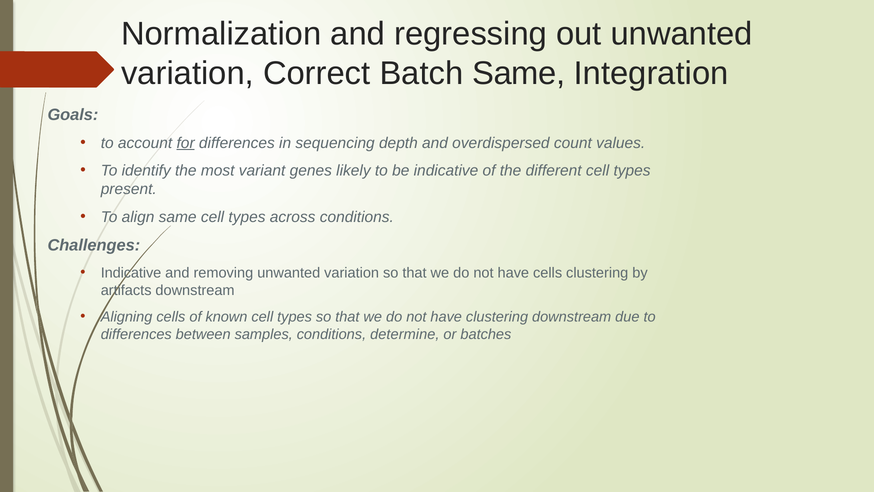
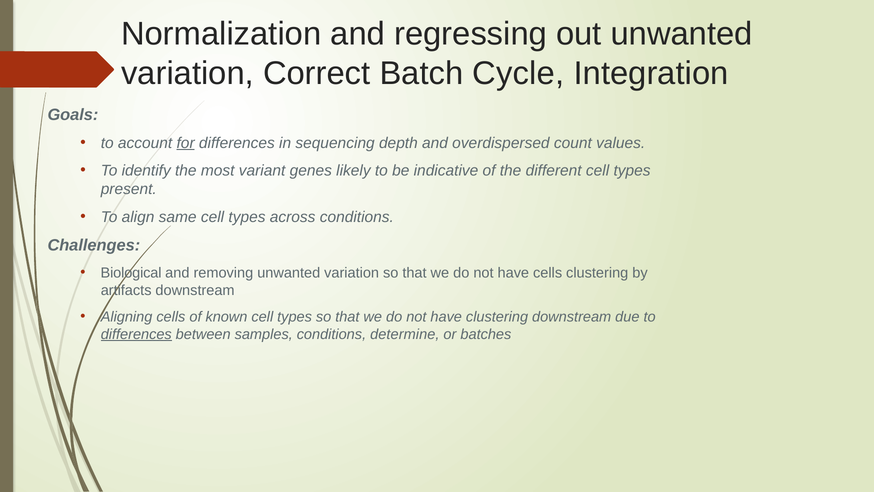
Batch Same: Same -> Cycle (518, 73)
Indicative: Indicative -> Biological (131, 273)
differences underline: none -> present (136, 334)
